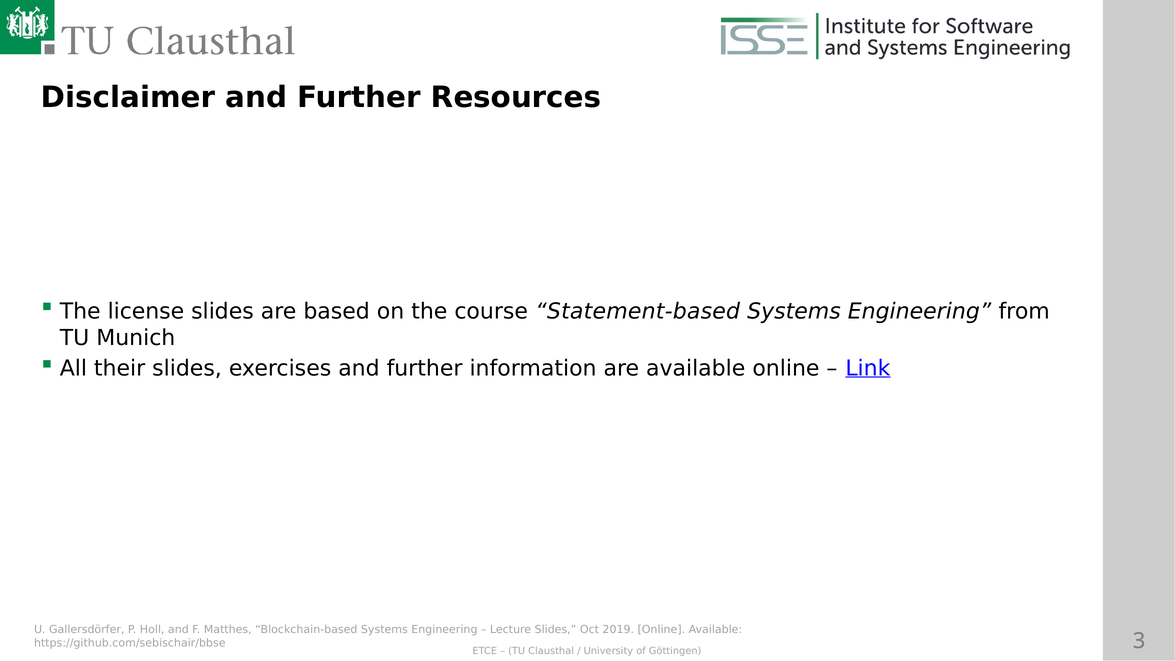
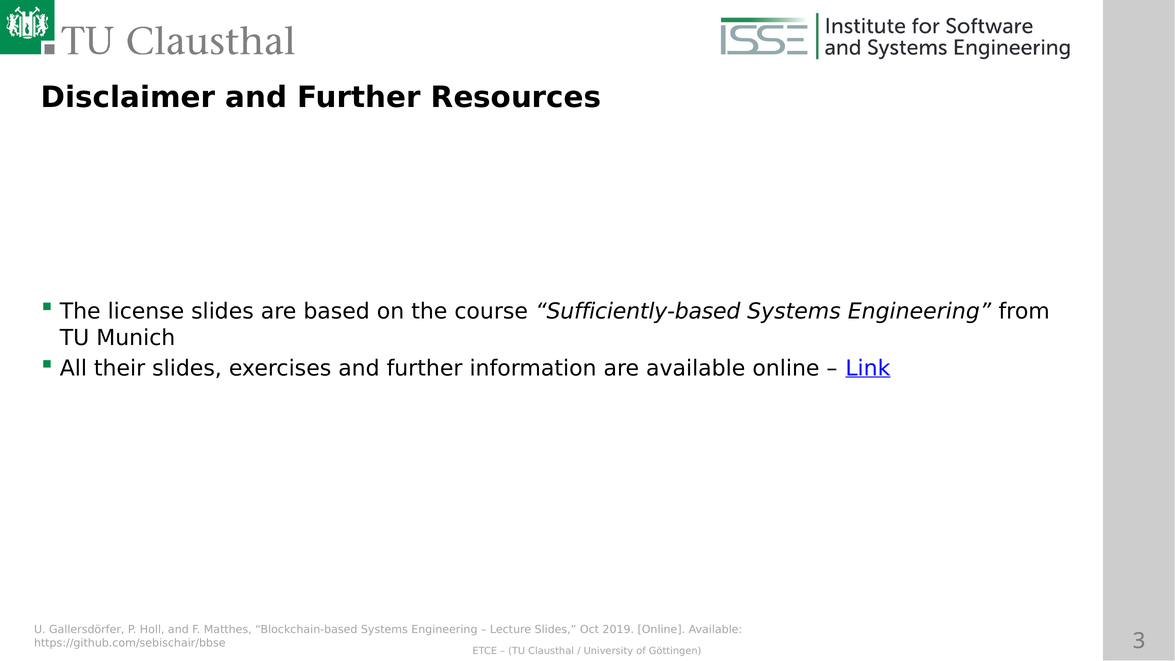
Statement-based: Statement-based -> Sufficiently-based (638, 311)
